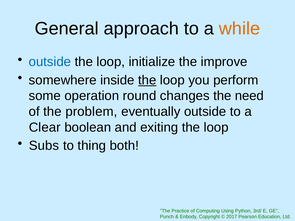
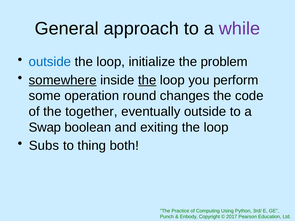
while colour: orange -> purple (240, 29)
improve: improve -> problem (224, 62)
somewhere underline: none -> present (63, 80)
need: need -> code (249, 96)
problem: problem -> together (91, 112)
Clear: Clear -> Swap (45, 127)
